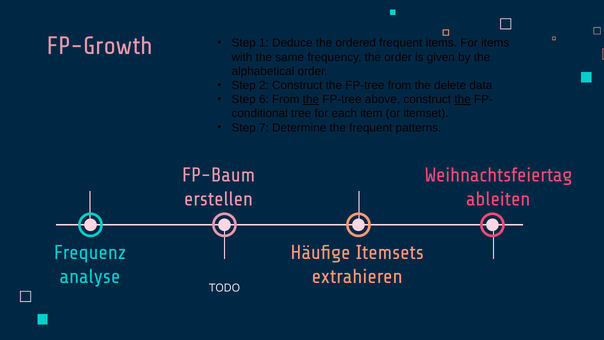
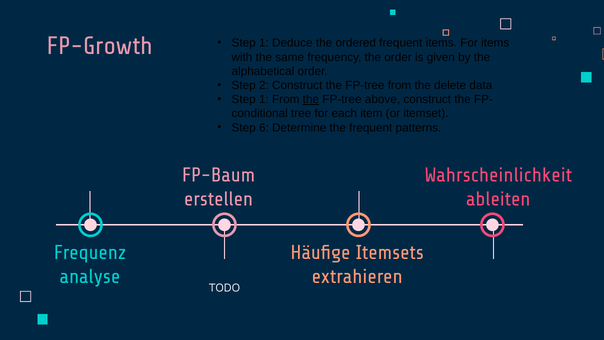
6: 6 -> 1 (264, 99)
the underline: present -> none (463, 99)
7: 7 -> 6 (264, 128)
Weihnachtsfeiertag: Weihnachtsfeiertag -> Wahrscheinlichkeit (498, 175)
